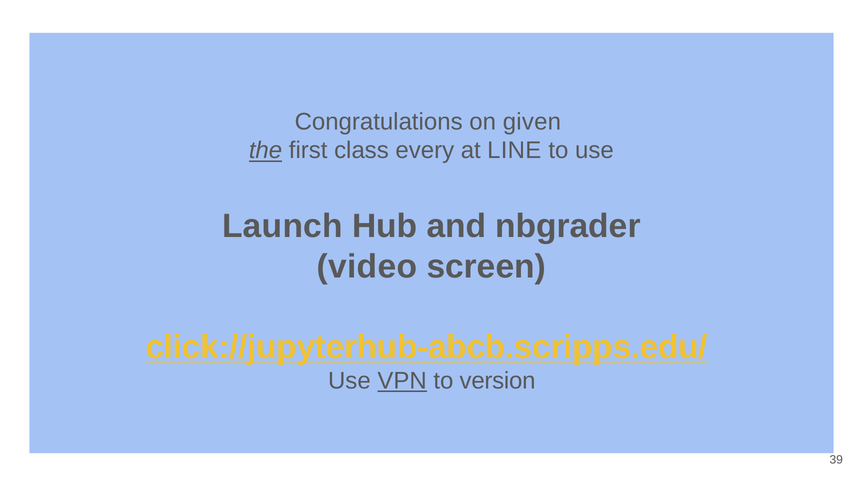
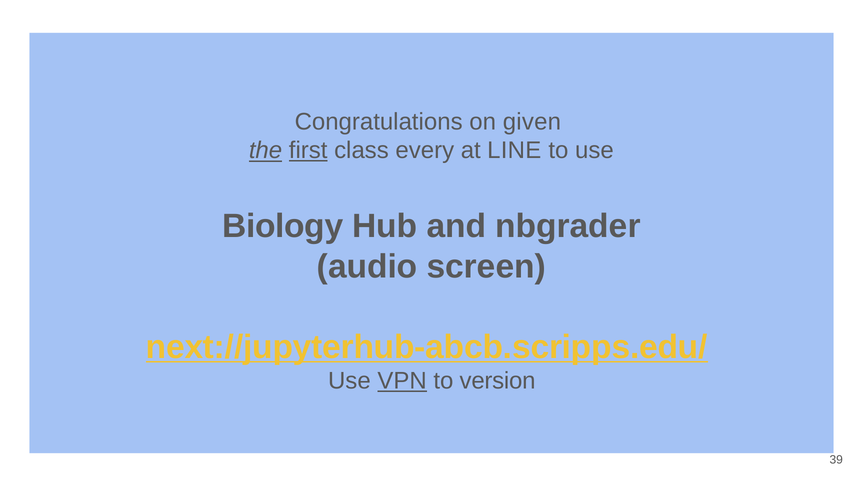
first underline: none -> present (308, 150)
Launch: Launch -> Biology (283, 226)
video: video -> audio (367, 266)
click://jupyterhub-abcb.scripps.edu/: click://jupyterhub-abcb.scripps.edu/ -> next://jupyterhub-abcb.scripps.edu/ (427, 347)
